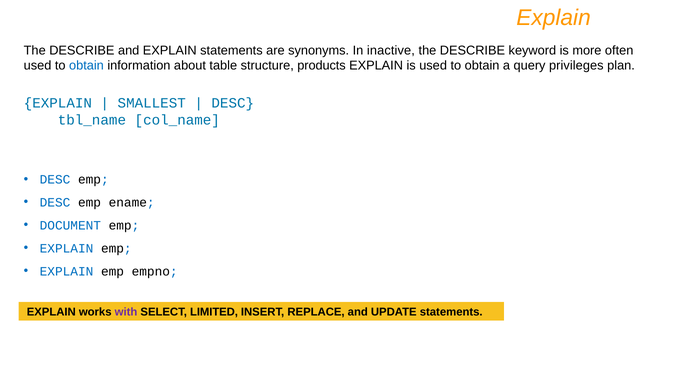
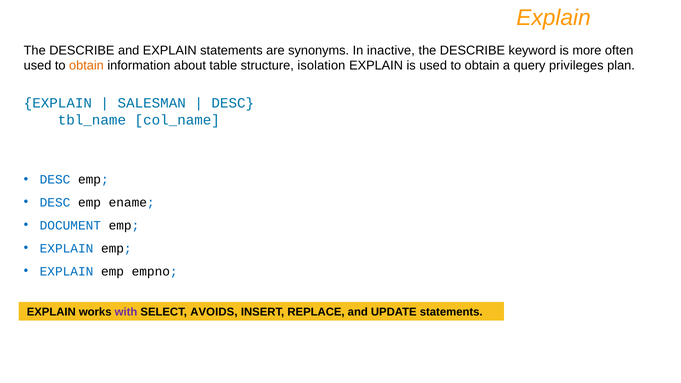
obtain colour: blue -> orange (86, 66)
products: products -> isolation (321, 66)
SMALLEST: SMALLEST -> SALESMAN (152, 103)
LIMITED: LIMITED -> AVOIDS (214, 312)
